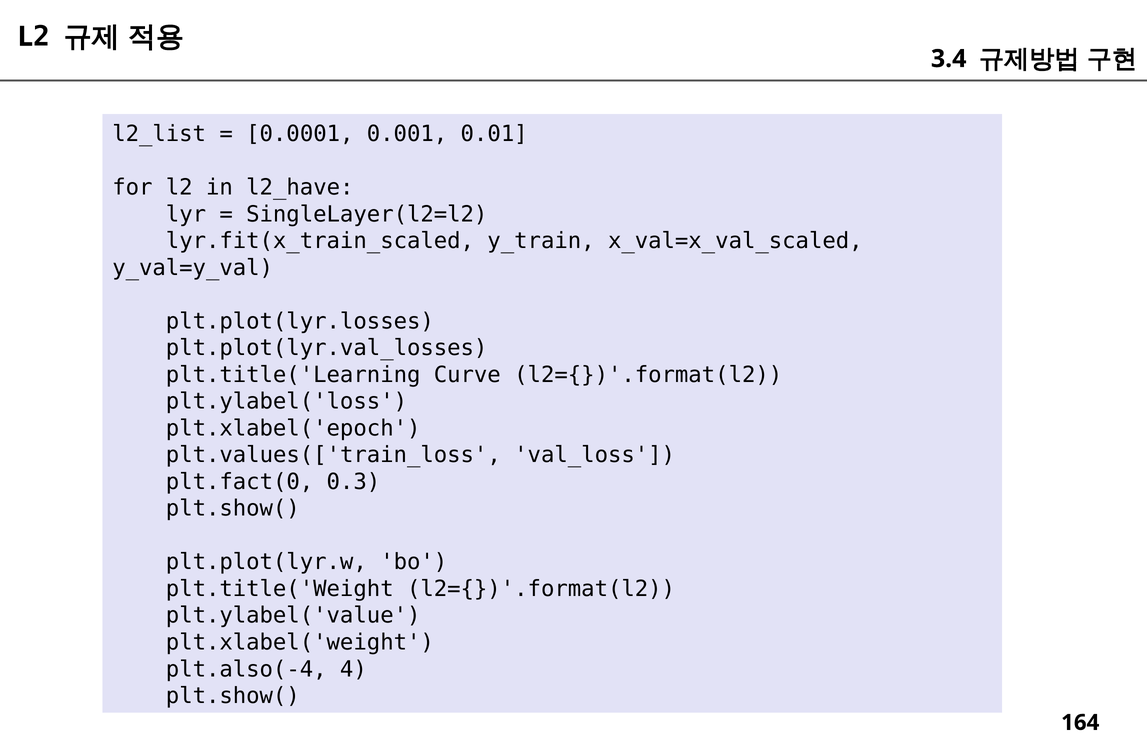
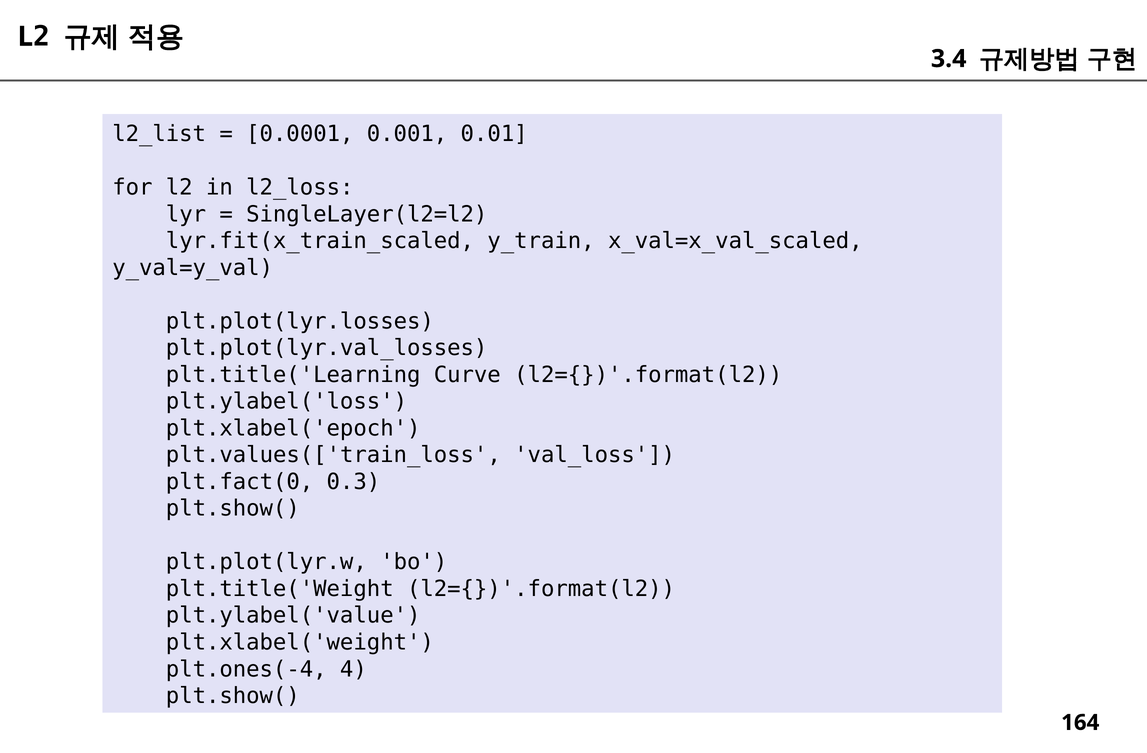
l2_have: l2_have -> l2_loss (300, 188)
plt.also(-4: plt.also(-4 -> plt.ones(-4 (246, 669)
